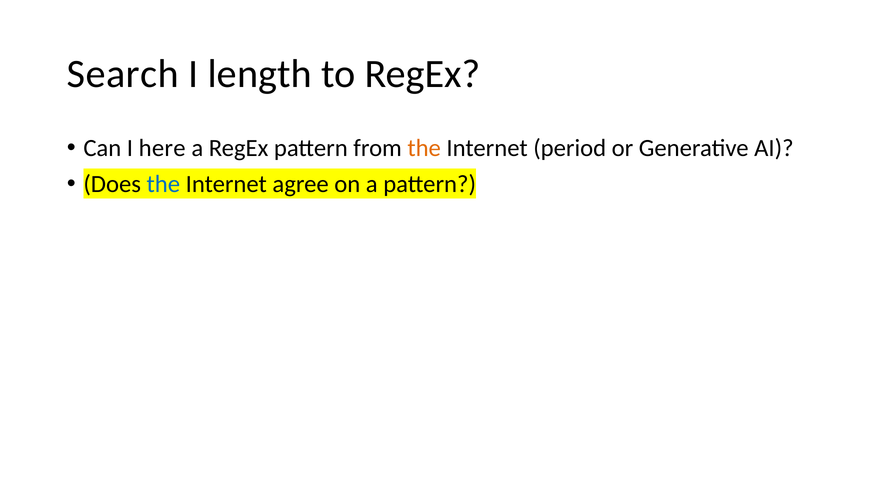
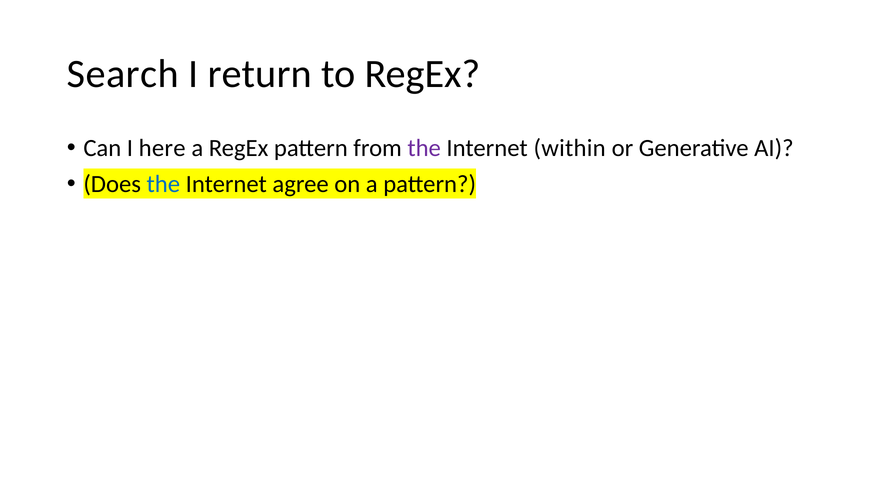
length: length -> return (260, 74)
the colour: orange -> purple (424, 148)
period: period -> within (570, 148)
